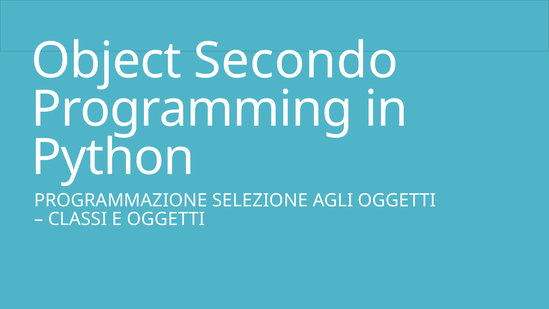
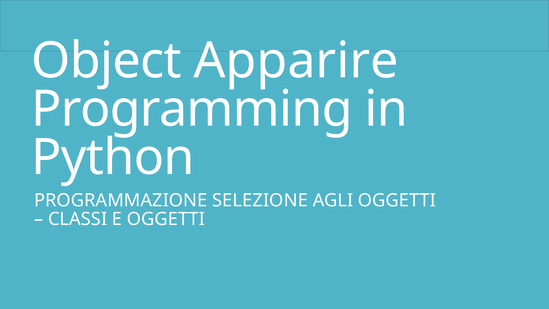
Secondo: Secondo -> Apparire (296, 61)
